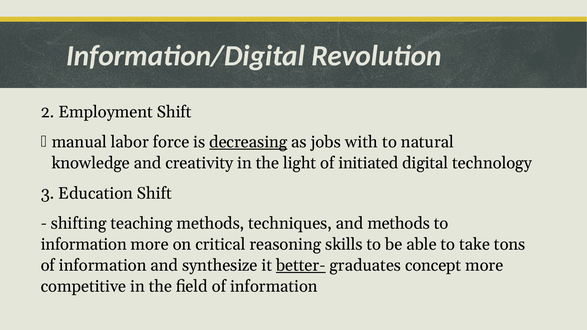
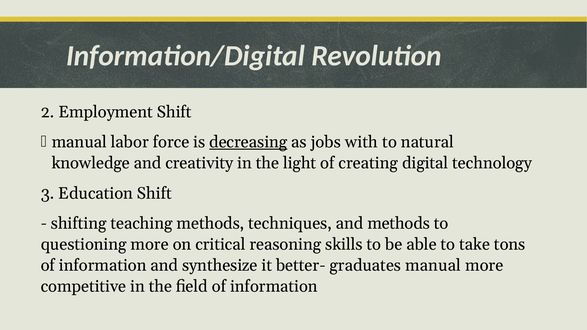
initiated: initiated -> creating (368, 163)
information: information -> questioning (84, 245)
better- underline: present -> none (301, 266)
graduates concept: concept -> manual (433, 266)
